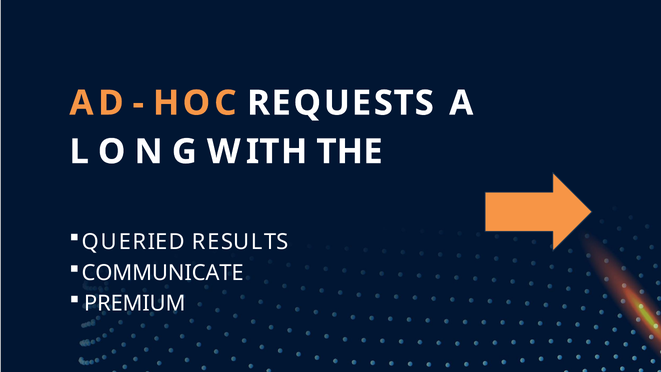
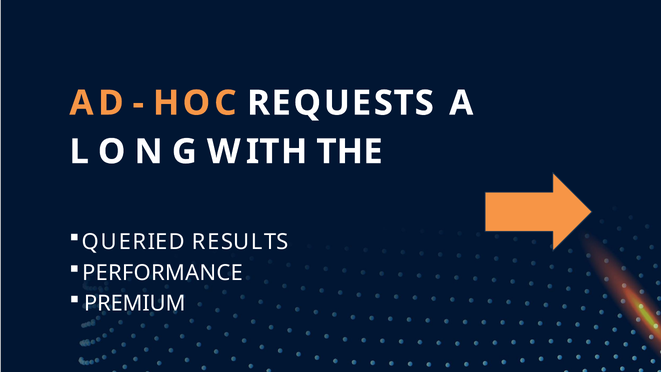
COMMUNICATE: COMMUNICATE -> PERFORMANCE (162, 273)
